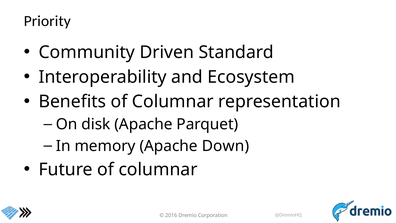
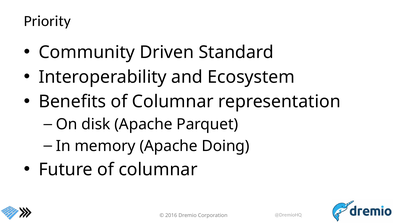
Down: Down -> Doing (226, 146)
